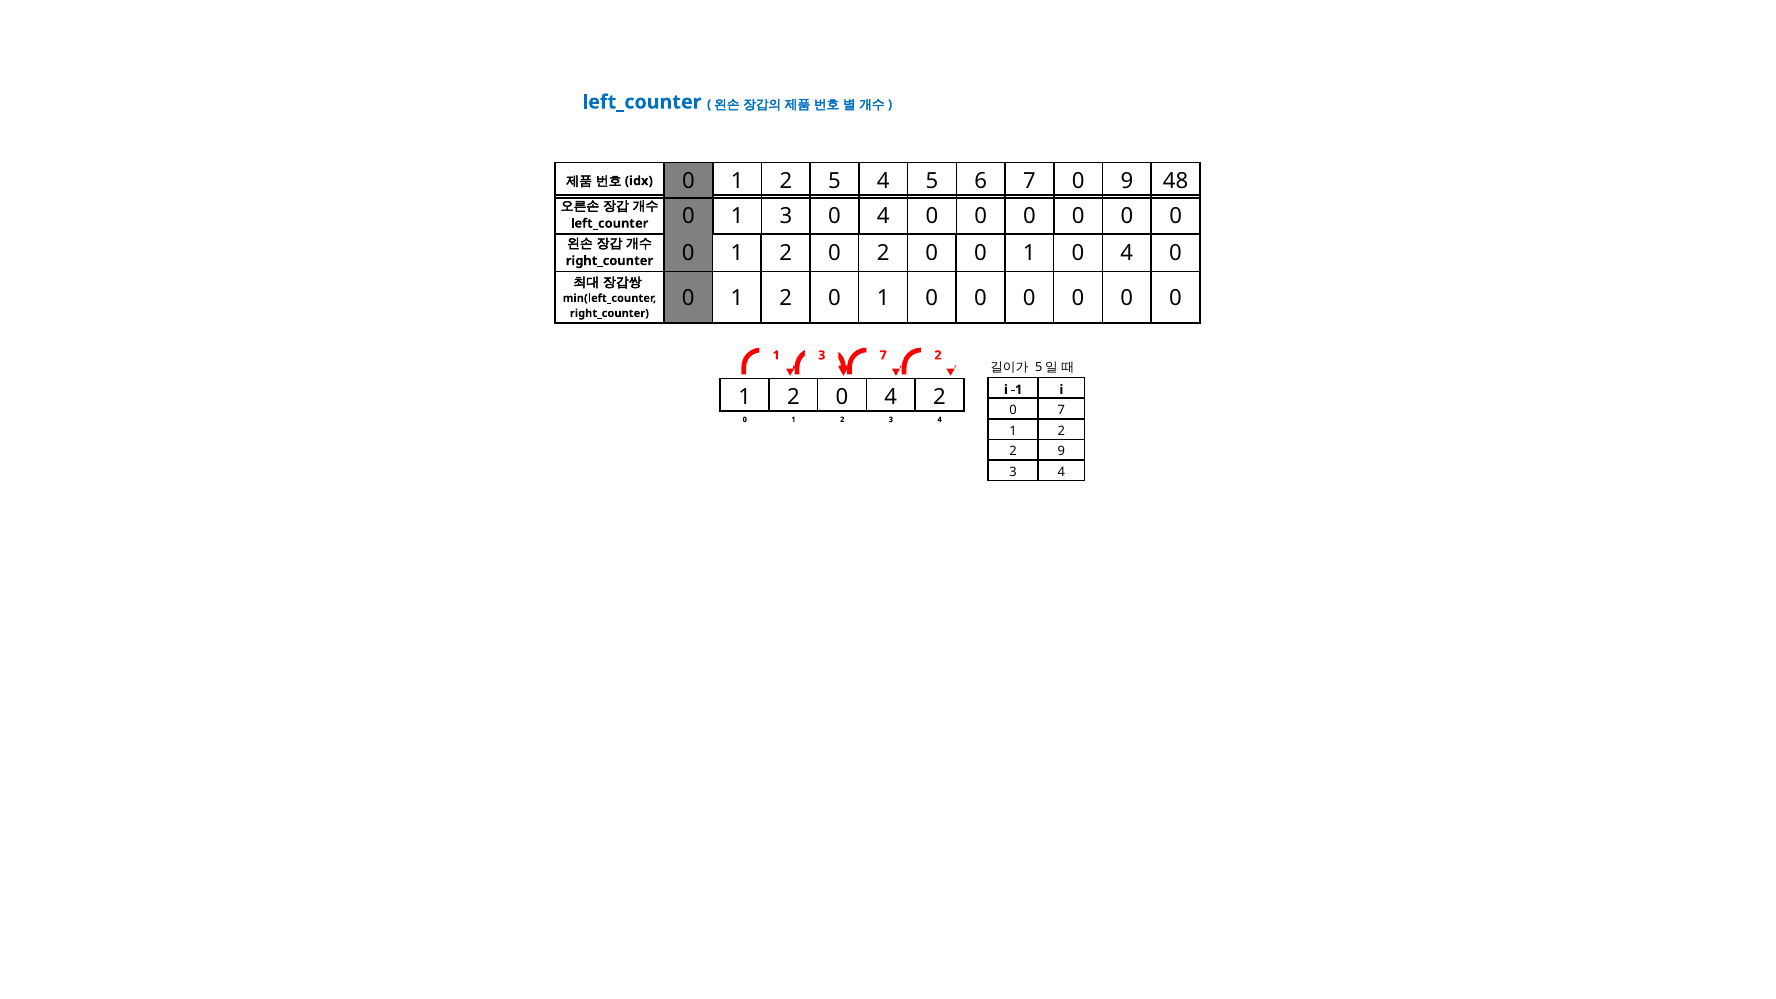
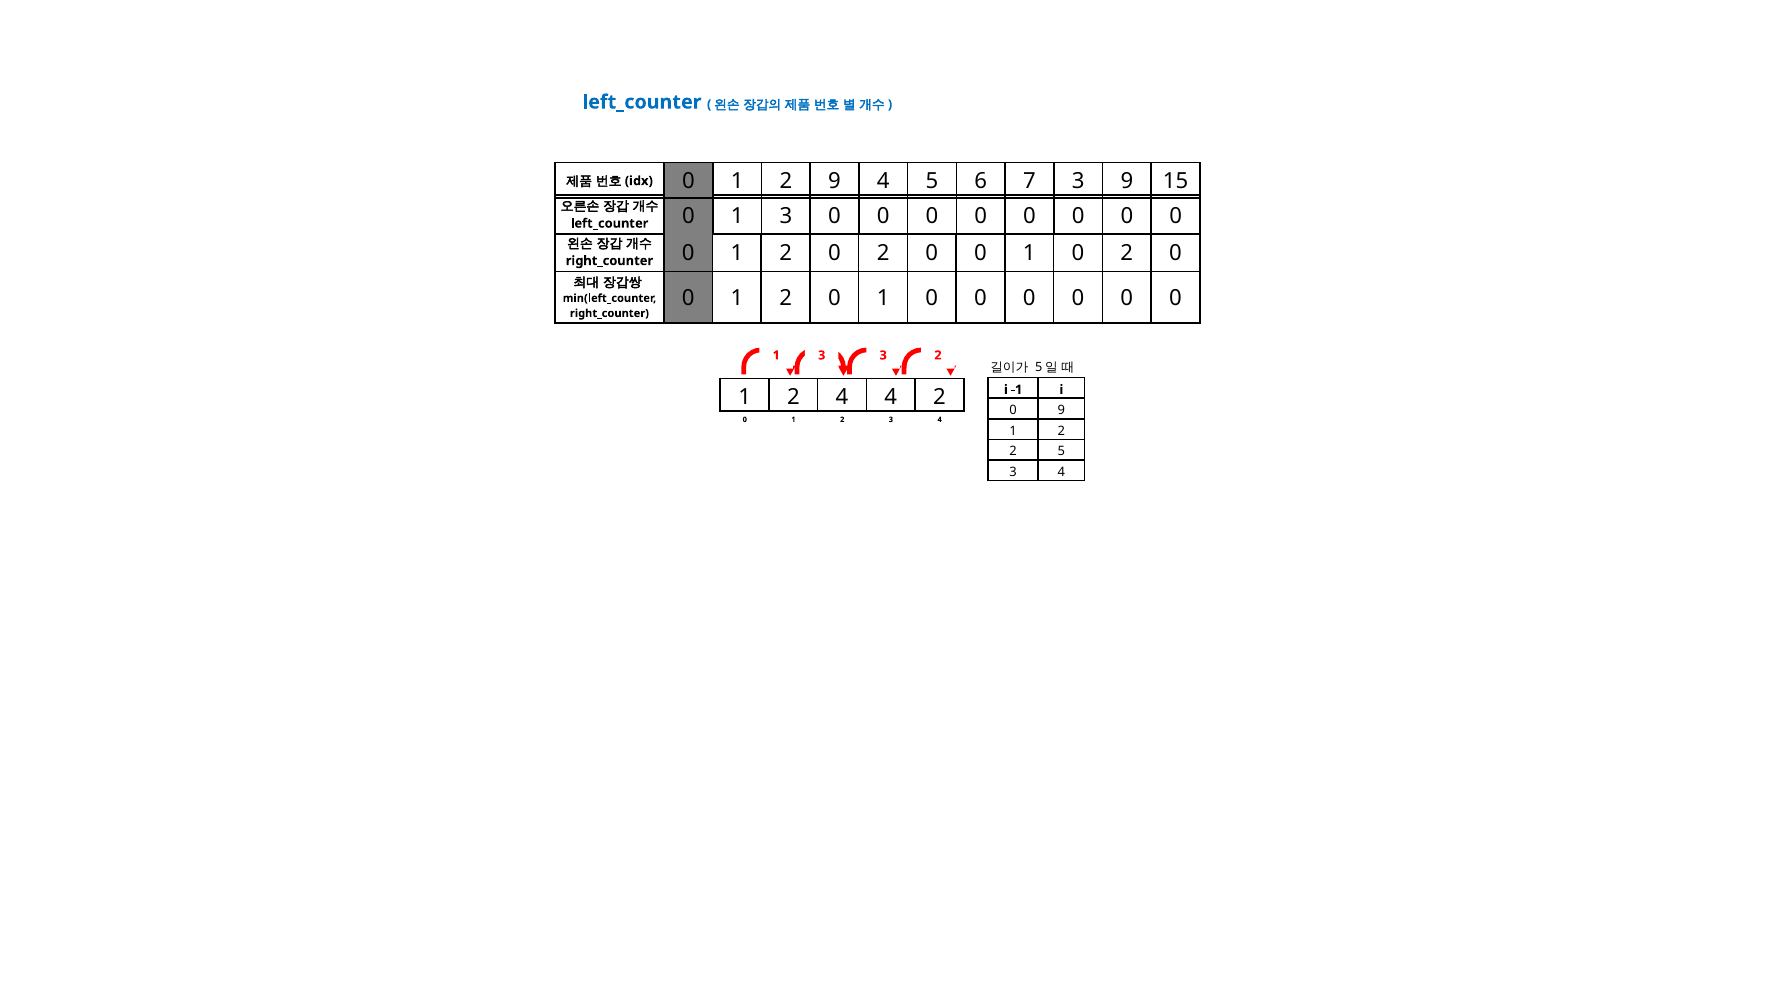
2 5: 5 -> 9 (835, 182)
7 0: 0 -> 3 (1078, 182)
48: 48 -> 15 (1176, 182)
3 0 4: 4 -> 0 (883, 216)
1 0 4: 4 -> 2 (1127, 253)
3 7: 7 -> 3 (883, 355)
0: 0 -> 4 (842, 398)
0 7: 7 -> 9 (1061, 410)
2 9: 9 -> 5 (1061, 451)
